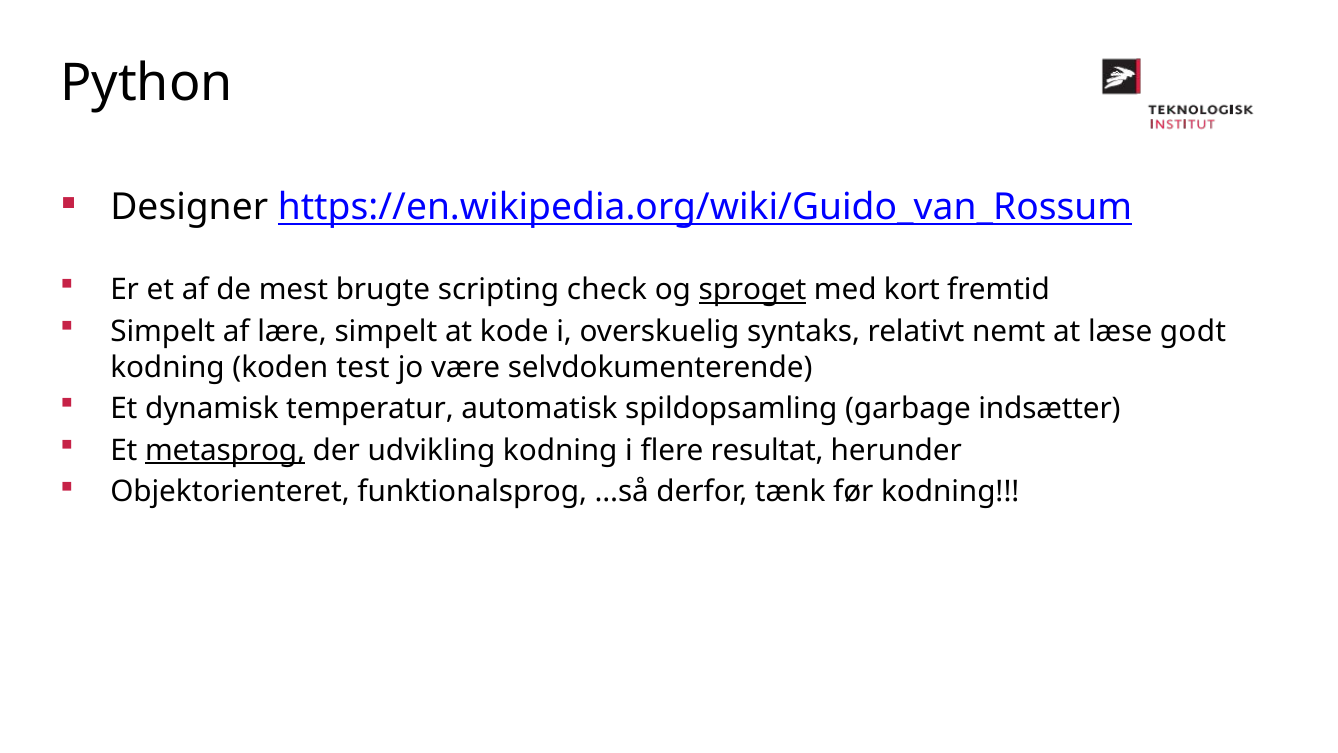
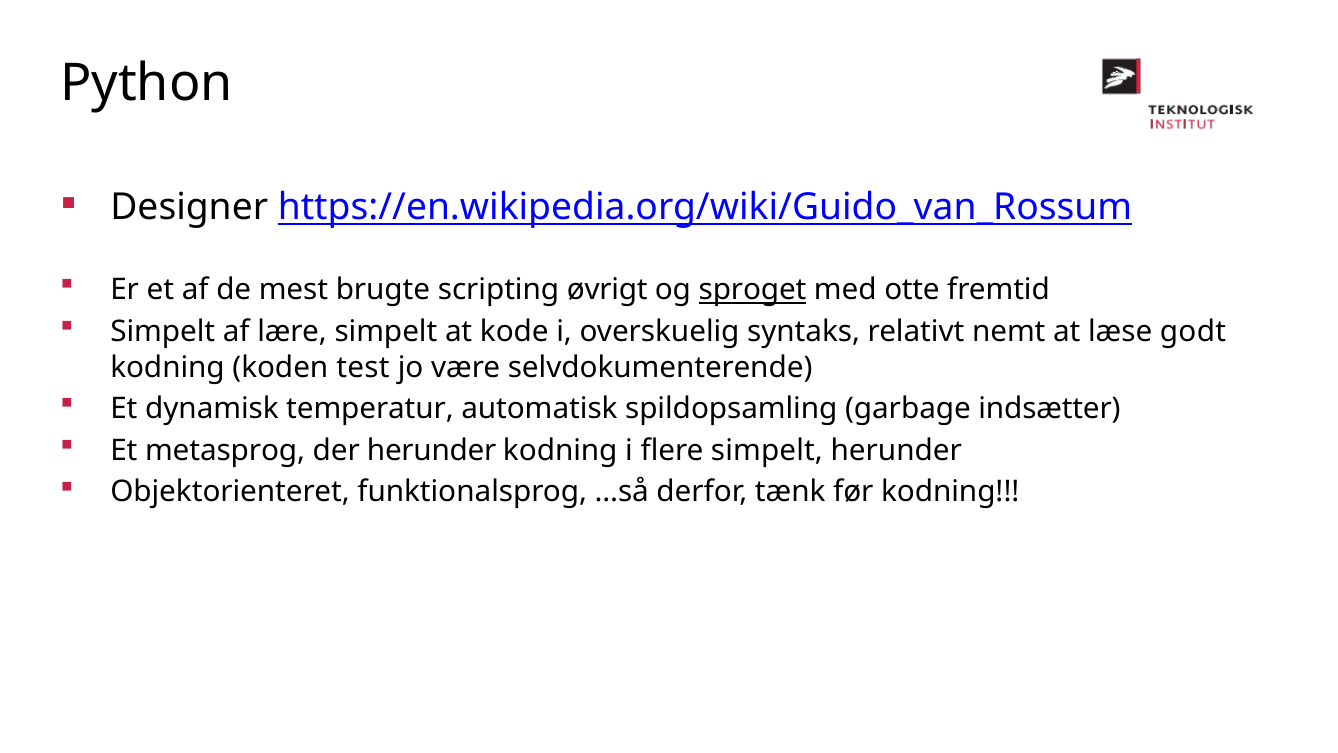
check: check -> øvrigt (607, 290)
kort: kort -> otte (912, 290)
metasprog underline: present -> none (225, 450)
der udvikling: udvikling -> herunder (432, 450)
flere resultat: resultat -> simpelt (767, 450)
